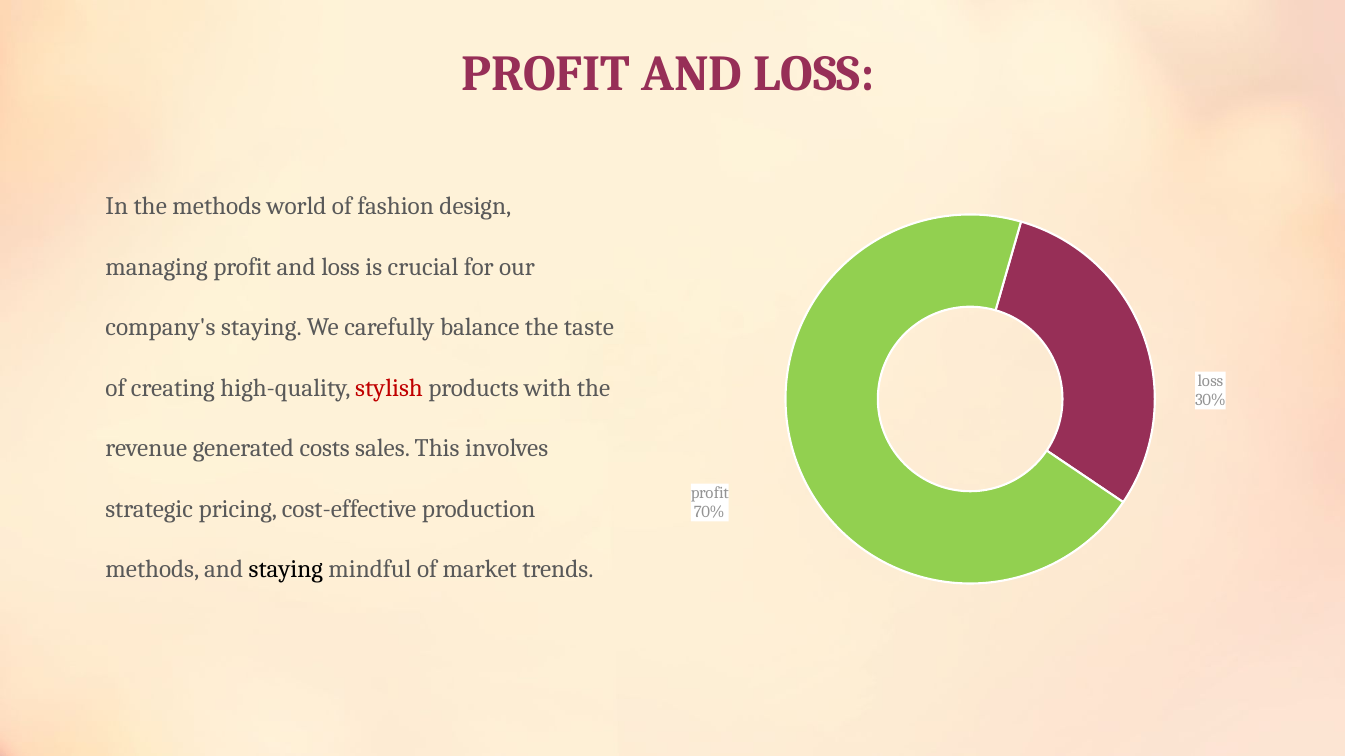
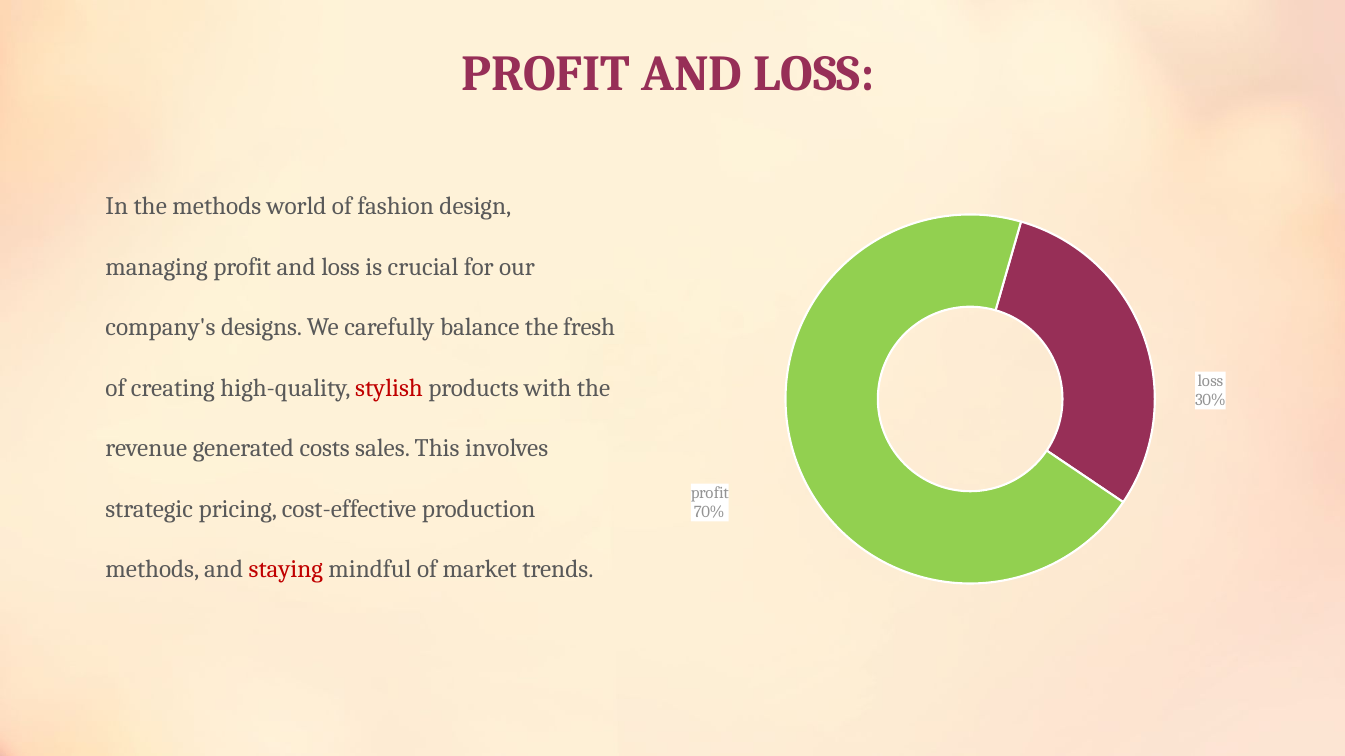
company's staying: staying -> designs (262, 328)
taste: taste -> fresh (589, 328)
staying colour: black -> red (286, 570)
